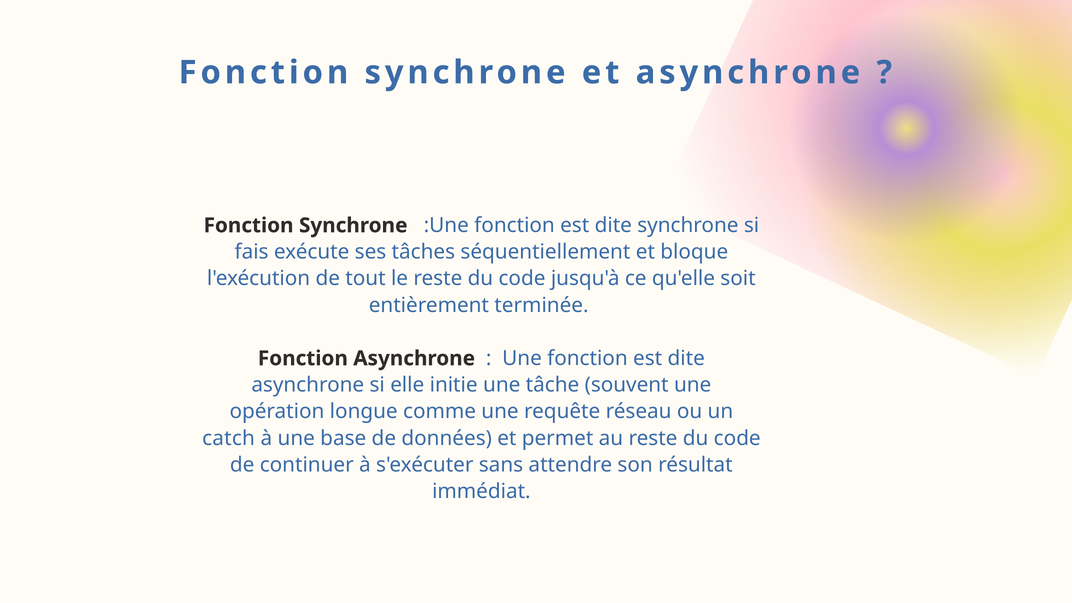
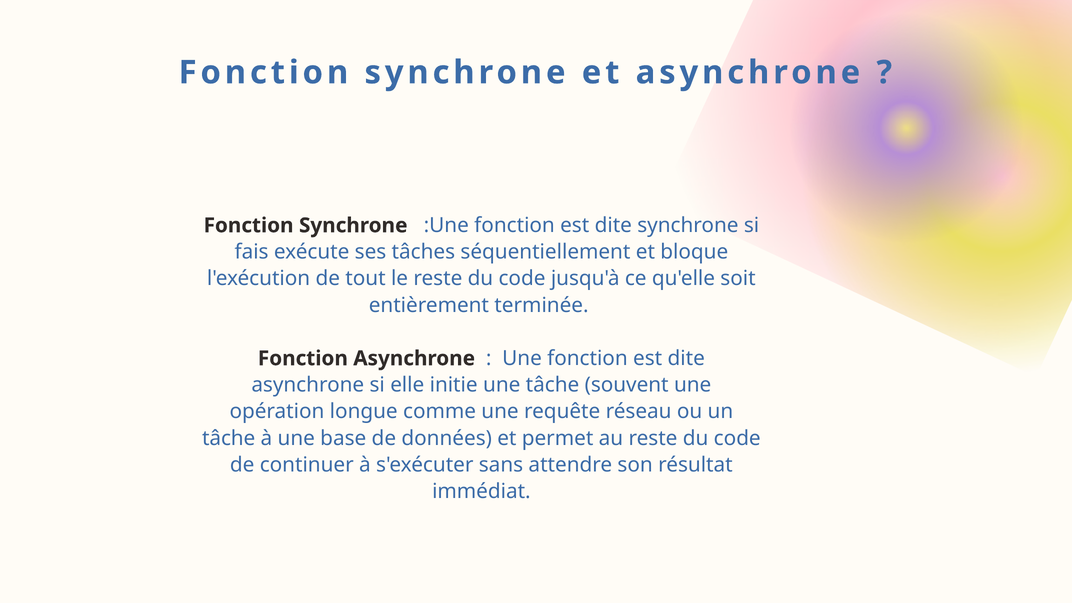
catch: catch -> tâche (229, 438)
